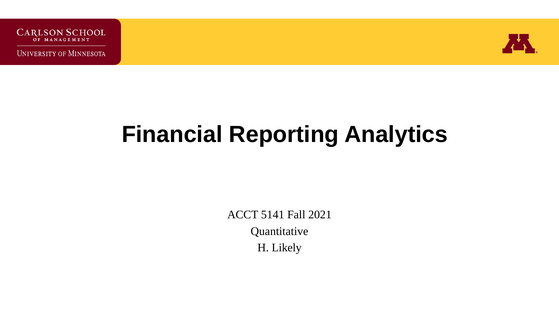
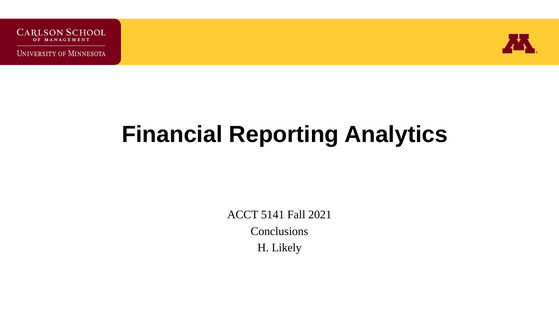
Quantitative: Quantitative -> Conclusions (279, 231)
